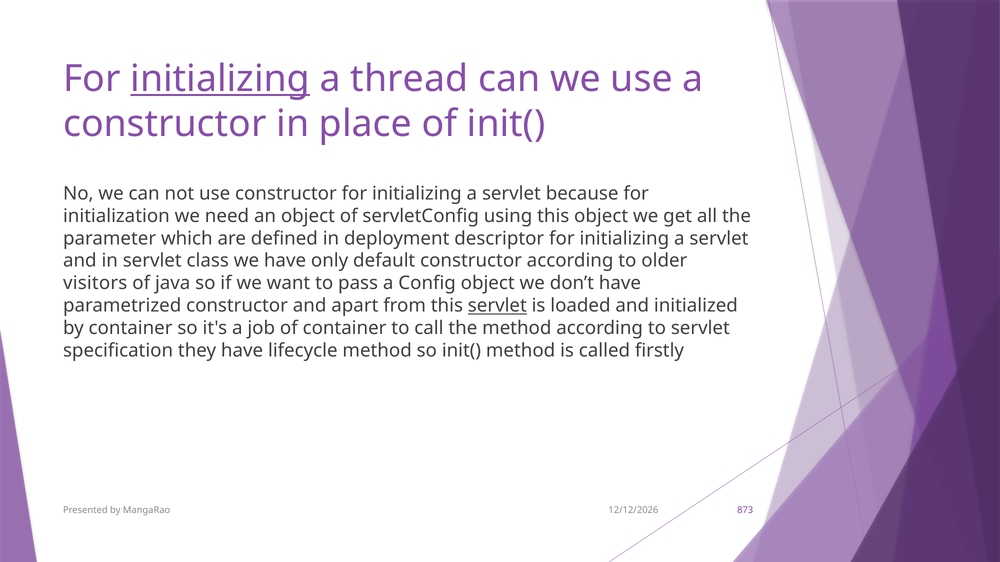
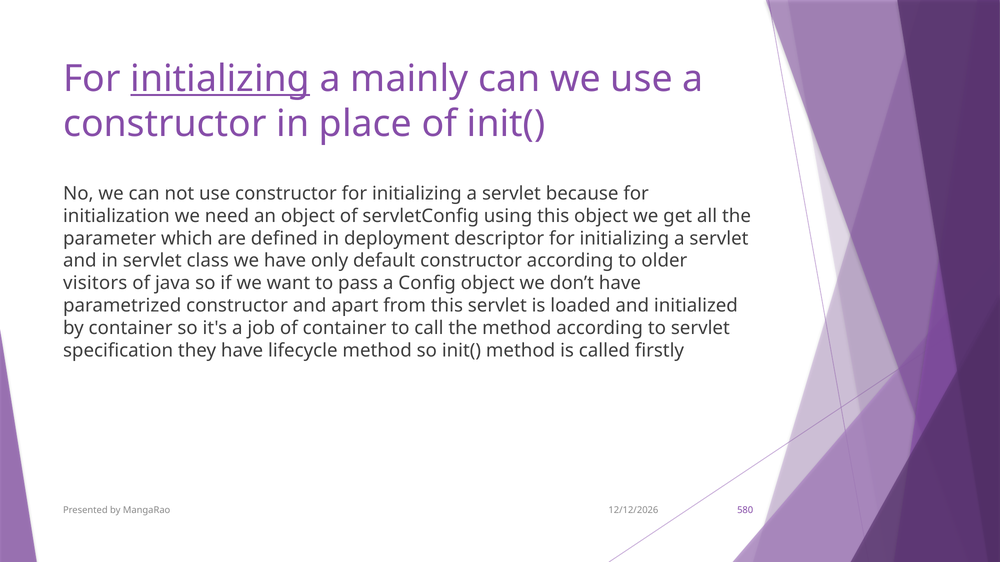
thread: thread -> mainly (409, 79)
servlet underline: present -> none (497, 306)
873: 873 -> 580 (745, 510)
